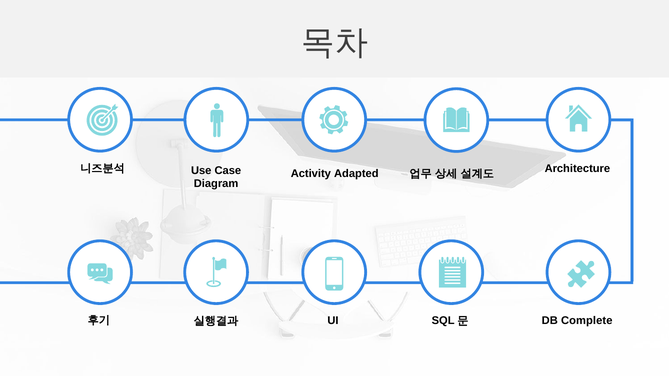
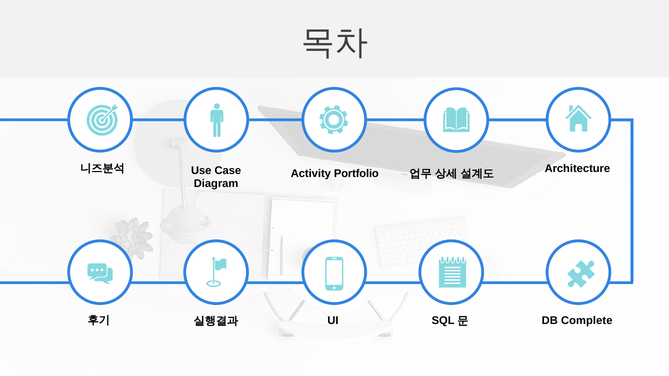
Adapted: Adapted -> Portfolio (356, 174)
